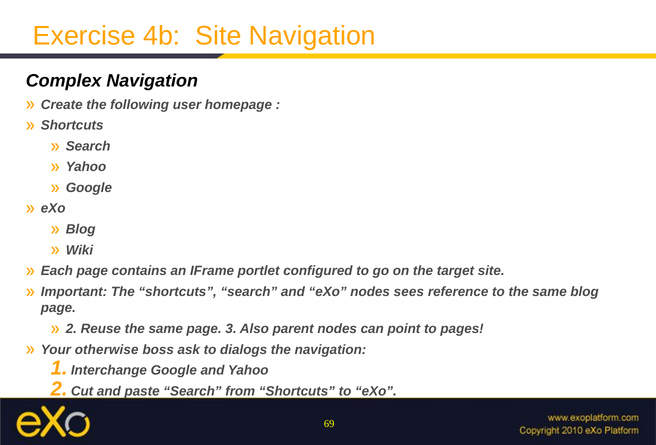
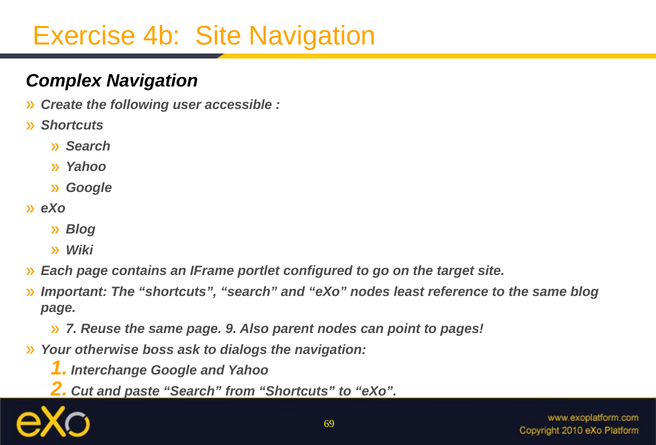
homepage: homepage -> accessible (238, 104)
sees: sees -> least (409, 291)
2: 2 -> 7 (71, 328)
3: 3 -> 9 (231, 328)
